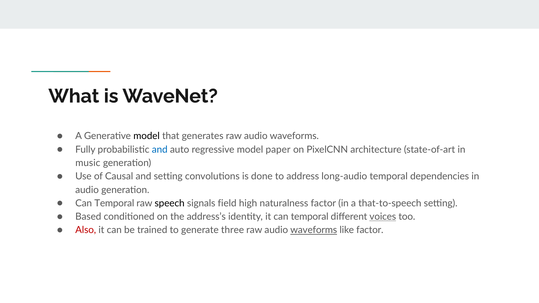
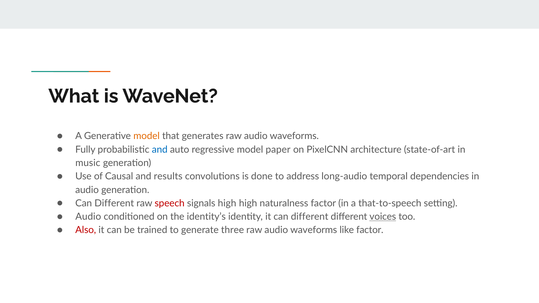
model colour: black -> orange (147, 136)
and setting: setting -> results (168, 177)
Temporal: Temporal -> Different (114, 203)
speech colour: black -> red (170, 203)
signals field: field -> high (227, 203)
Based: Based -> Audio (88, 217)
address’s: address’s -> identity’s (206, 217)
it can temporal: temporal -> different (310, 217)
waveforms underline: present -> none (314, 230)
